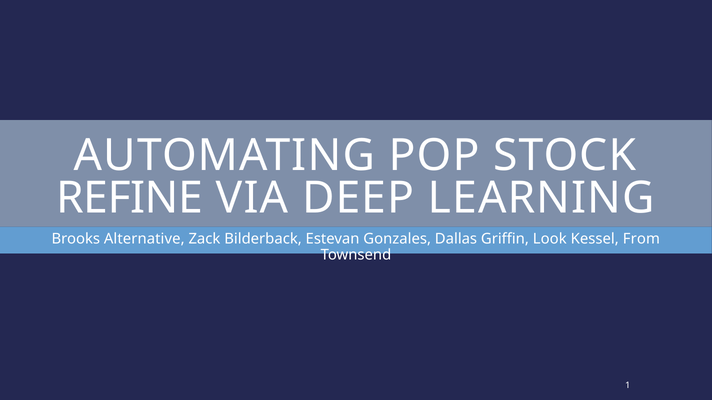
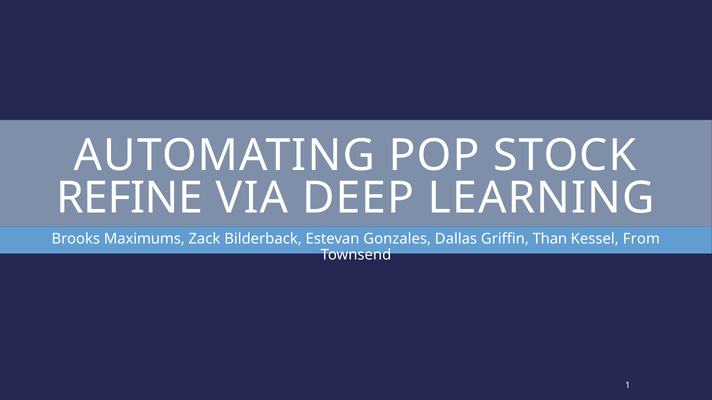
Alternative: Alternative -> Maximums (144, 239)
Look: Look -> Than (550, 239)
